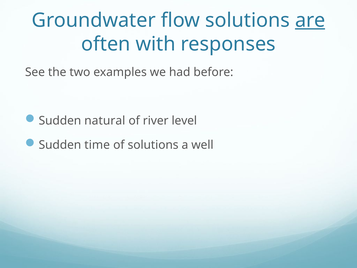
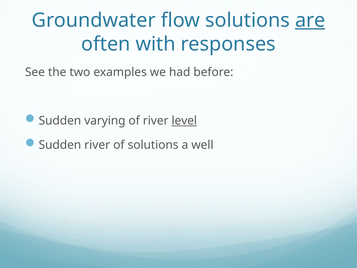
natural: natural -> varying (105, 121)
level underline: none -> present (184, 121)
Sudden time: time -> river (97, 145)
